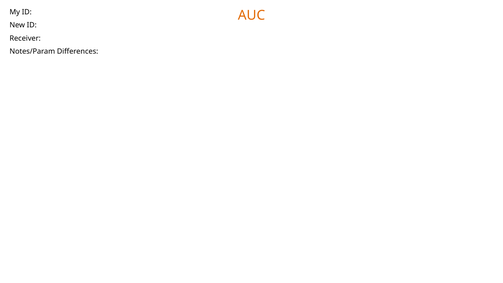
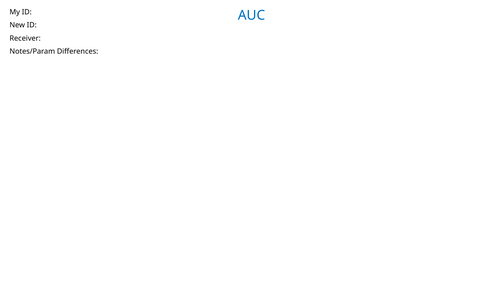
AUC colour: orange -> blue (251, 15)
